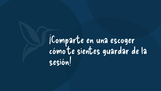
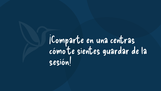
escoger: escoger -> centras (123, 40)
